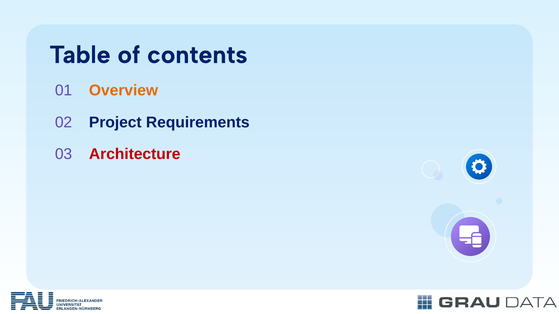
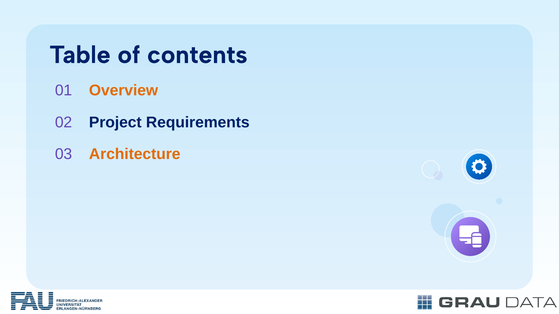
Architecture colour: red -> orange (135, 154)
